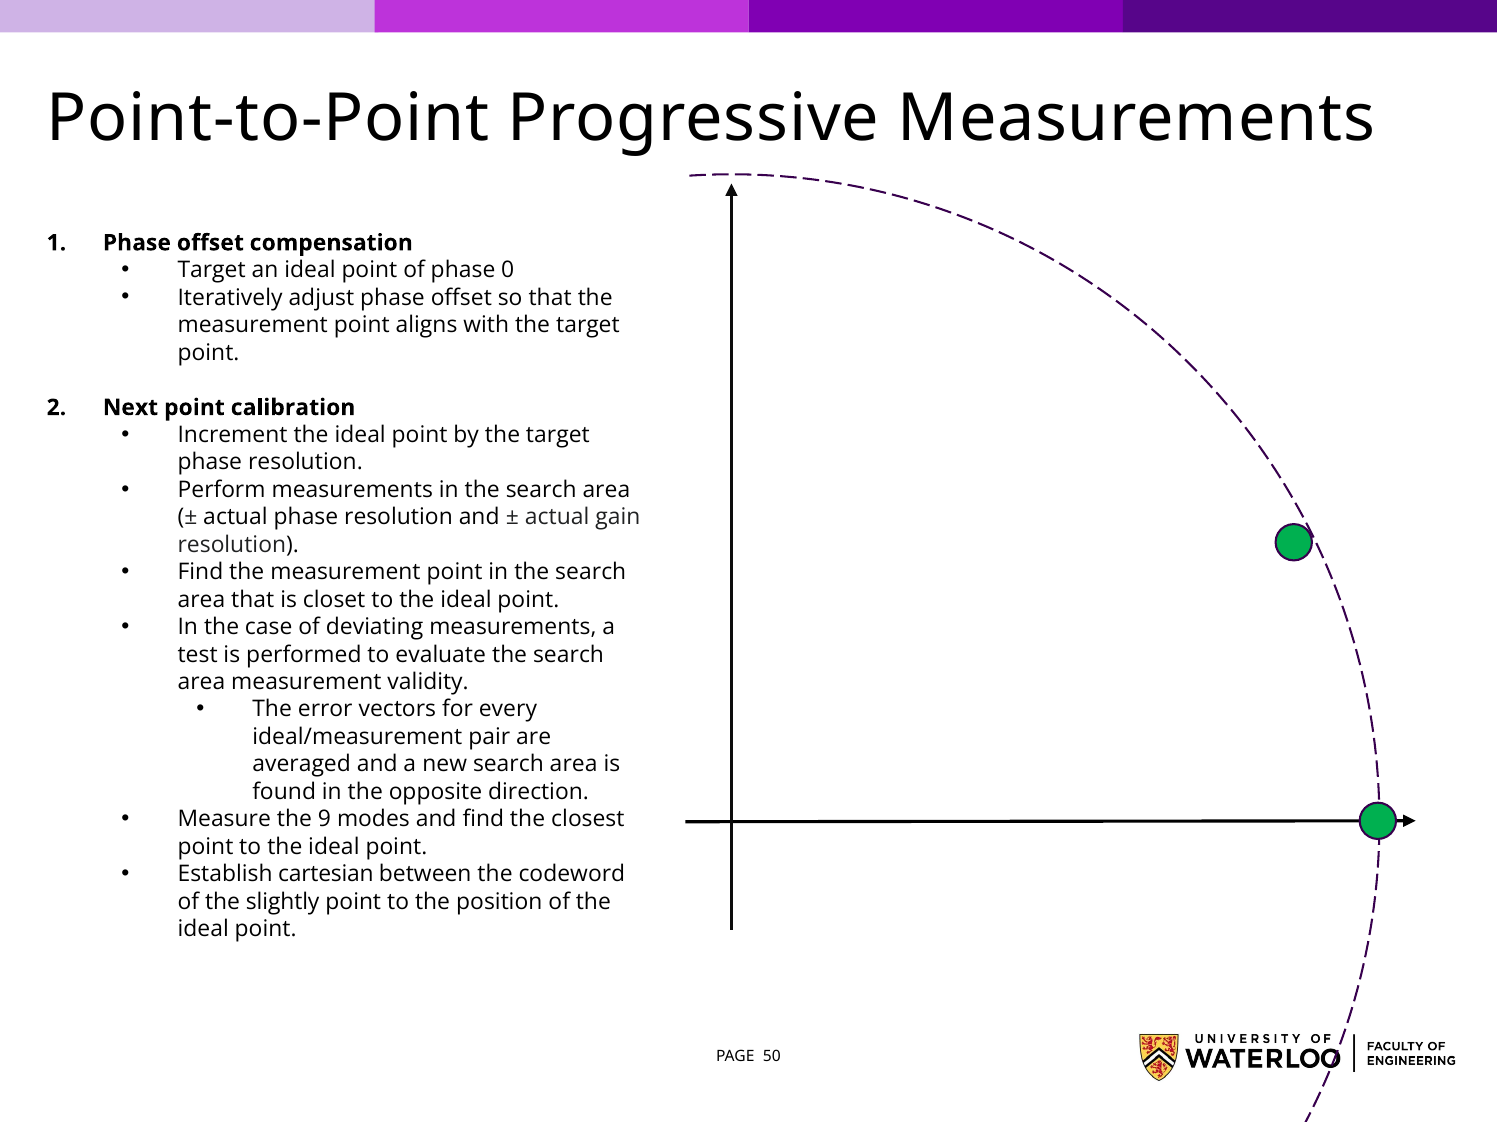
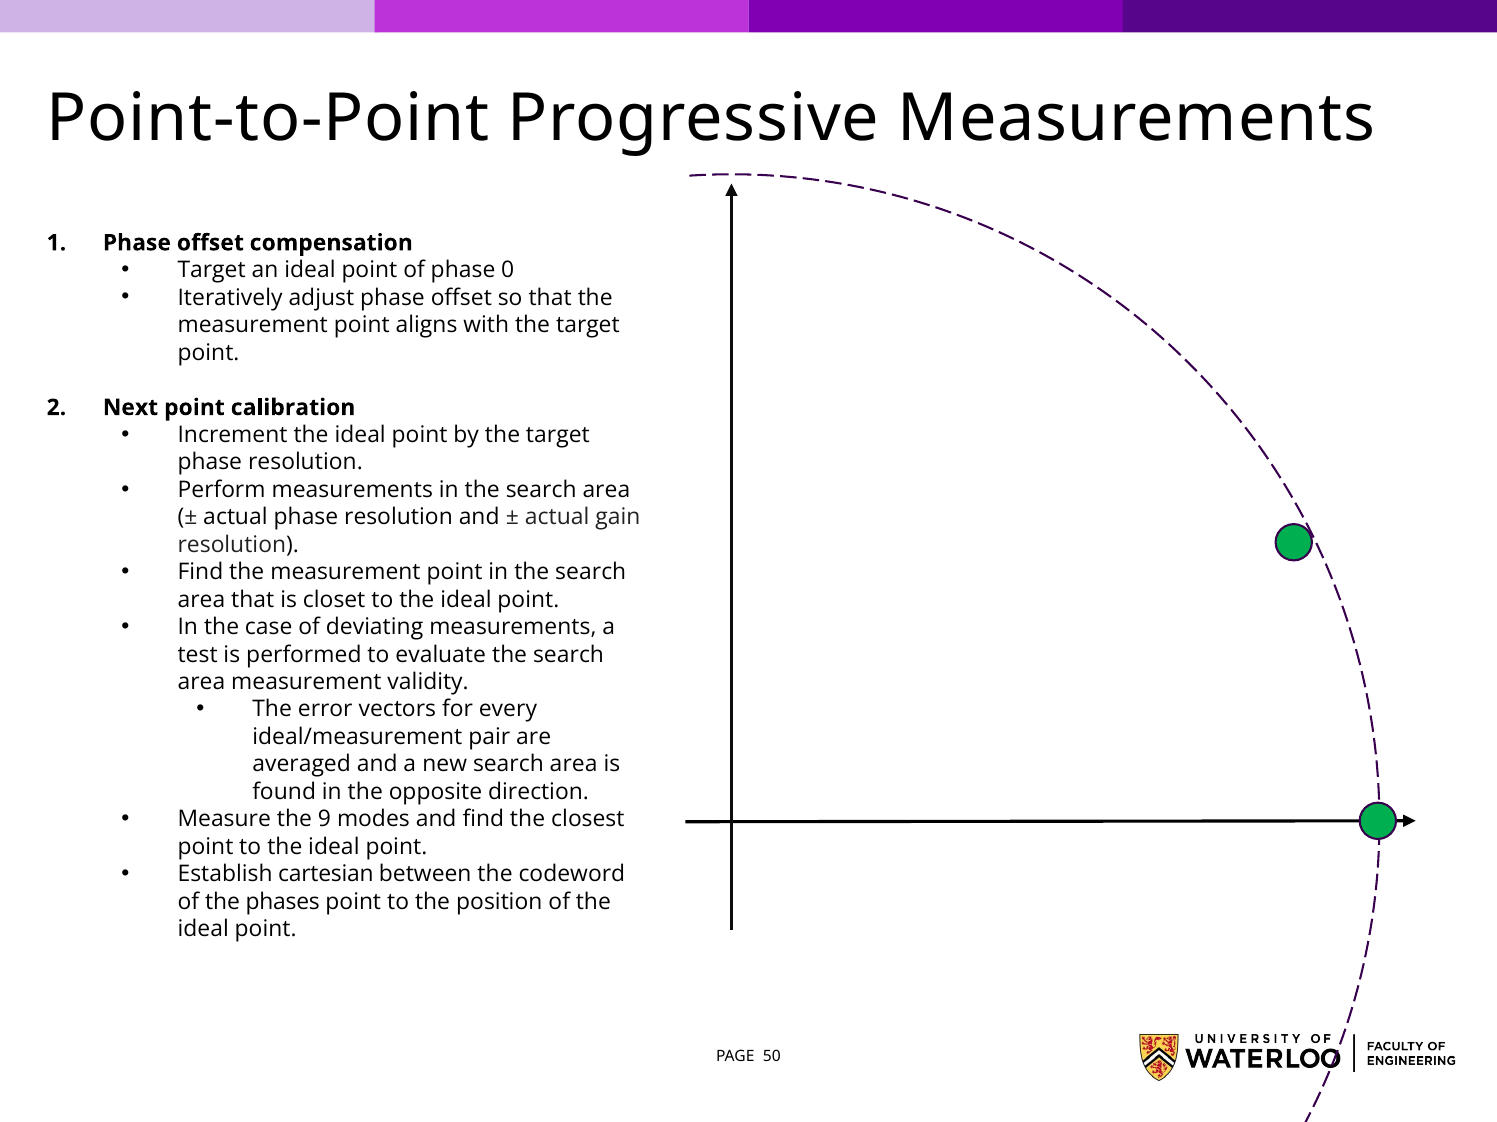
slightly: slightly -> phases (283, 902)
